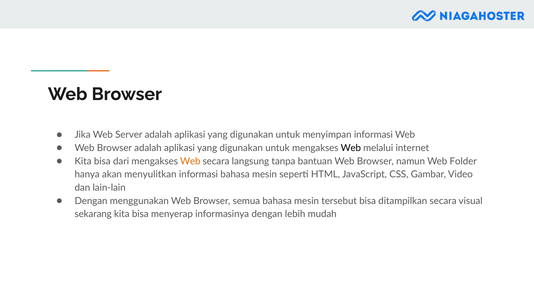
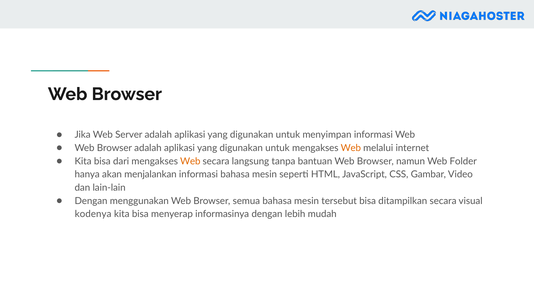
Web colour: black -> orange (351, 148)
menyulitkan: menyulitkan -> menjalankan (150, 175)
sekarang: sekarang -> kodenya (93, 214)
